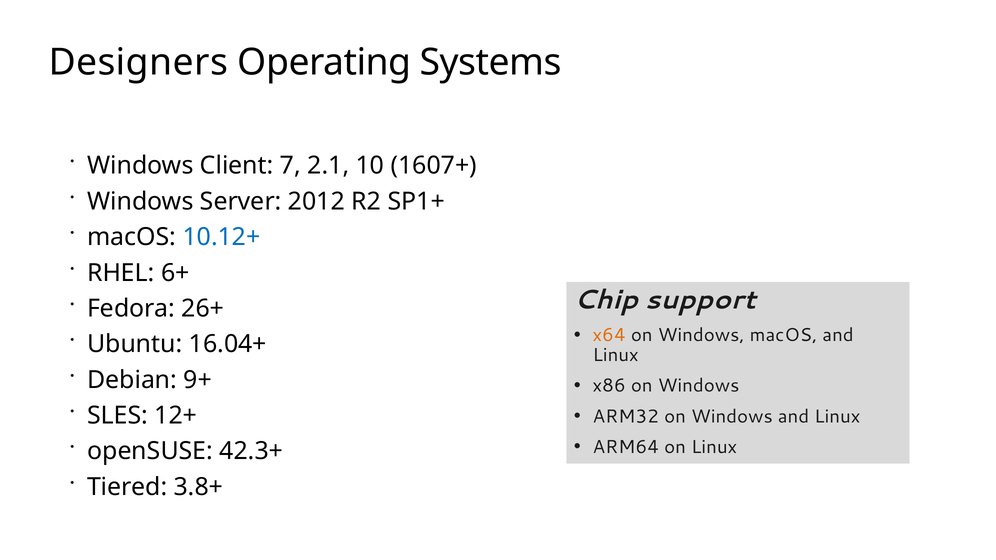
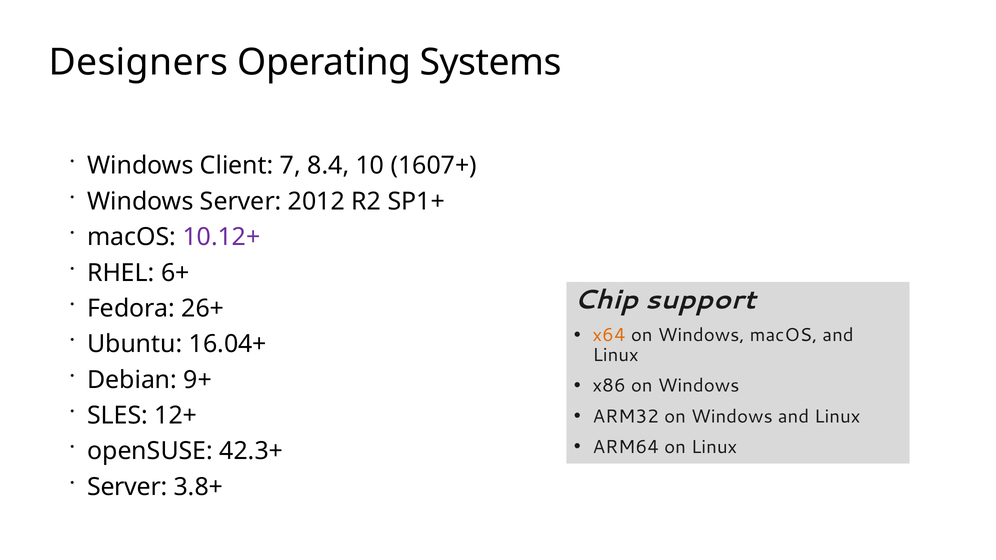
2.1: 2.1 -> 8.4 (328, 166)
10.12+ colour: blue -> purple (222, 237)
Tiered: Tiered -> Server (127, 487)
